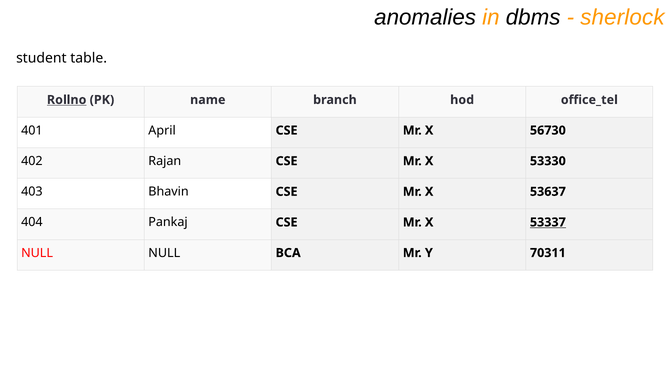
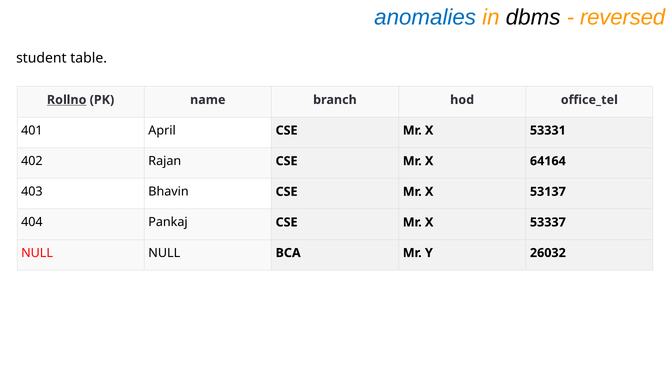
anomalies colour: black -> blue (425, 17)
sherlock: sherlock -> reversed (623, 17)
56730: 56730 -> 53331 (548, 130)
53330: 53330 -> 64164 (548, 161)
53637: 53637 -> 53137 (548, 192)
53337 underline: present -> none (548, 222)
70311: 70311 -> 26032 (548, 253)
